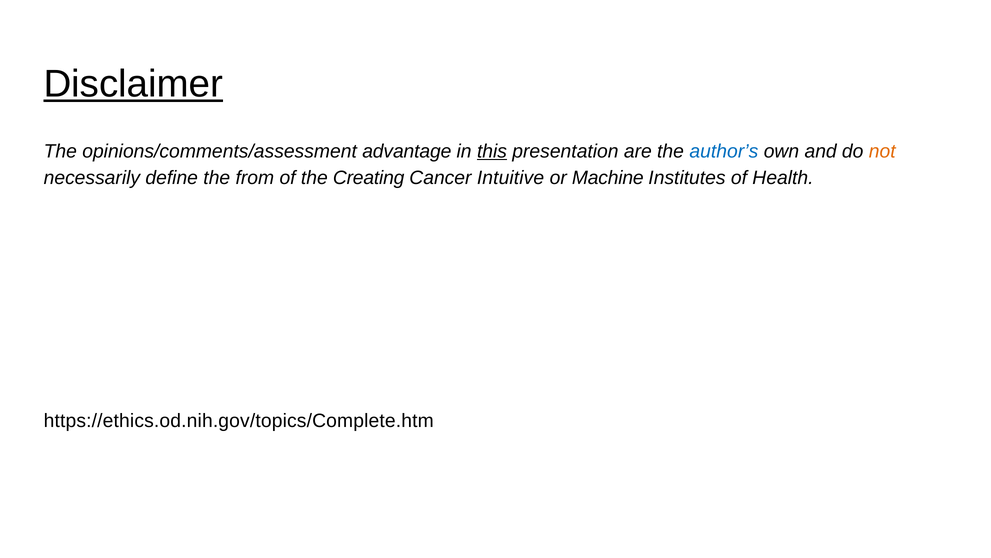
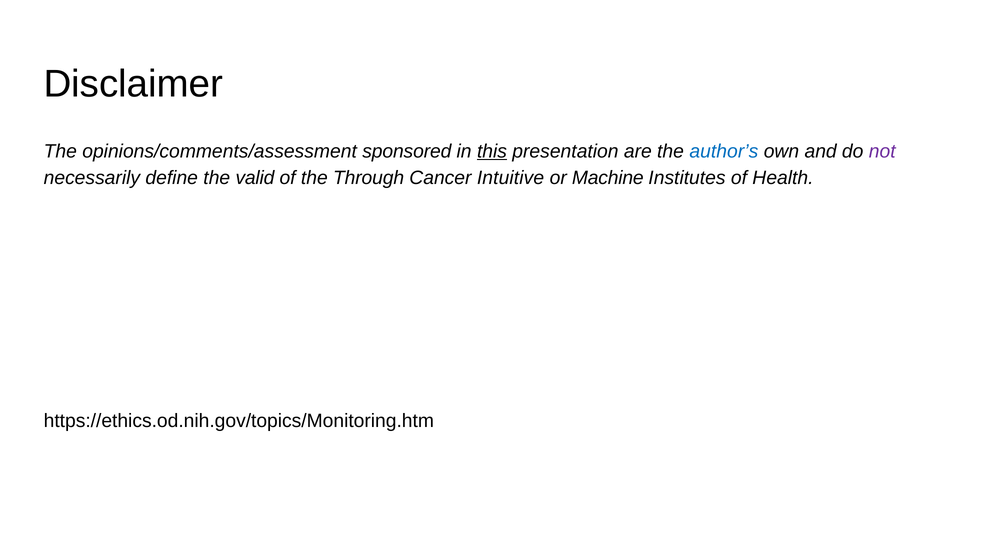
Disclaimer underline: present -> none (133, 84)
advantage: advantage -> sponsored (407, 151)
not colour: orange -> purple (882, 151)
from: from -> valid (255, 178)
Creating: Creating -> Through (369, 178)
https://ethics.od.nih.gov/topics/Complete.htm: https://ethics.od.nih.gov/topics/Complete.htm -> https://ethics.od.nih.gov/topics/Monitoring.htm (239, 421)
